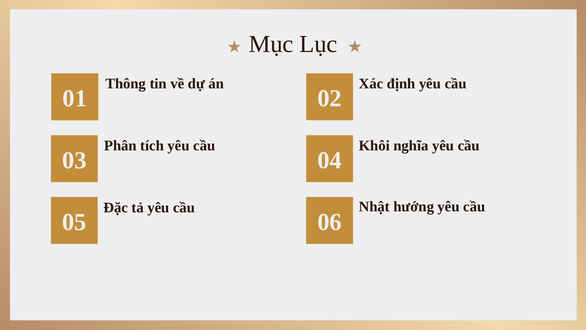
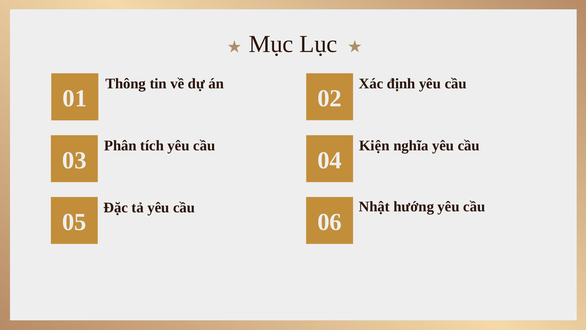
Khôi: Khôi -> Kiện (374, 145)
